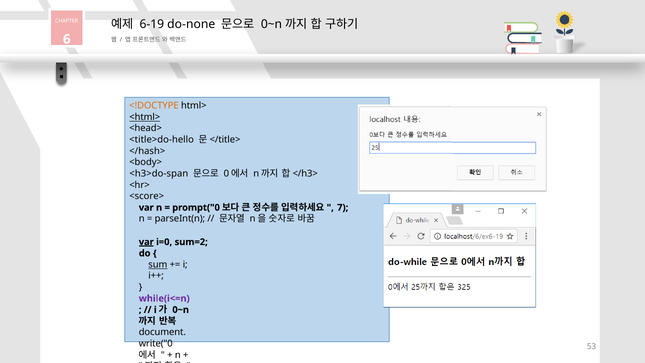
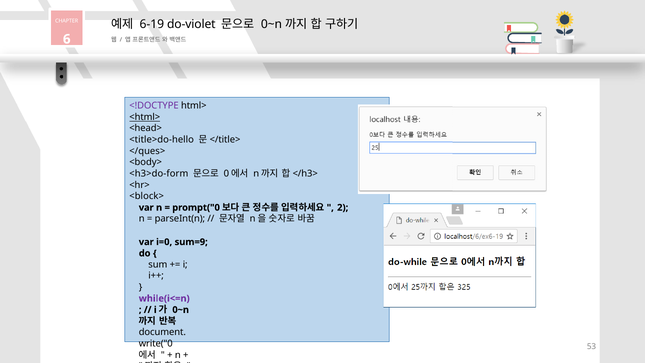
do-none: do-none -> do-violet (191, 24)
<!DOCTYPE colour: orange -> purple (154, 106)
</hash>: </hash> -> </ques> (147, 151)
<h3>do-span: <h3>do-span -> <h3>do-form (159, 174)
<score>: <score> -> <block> (147, 196)
7: 7 -> 2 (343, 207)
var underline: present -> none (146, 242)
sum=2: sum=2 -> sum=9 (191, 242)
sum underline: present -> none (158, 264)
